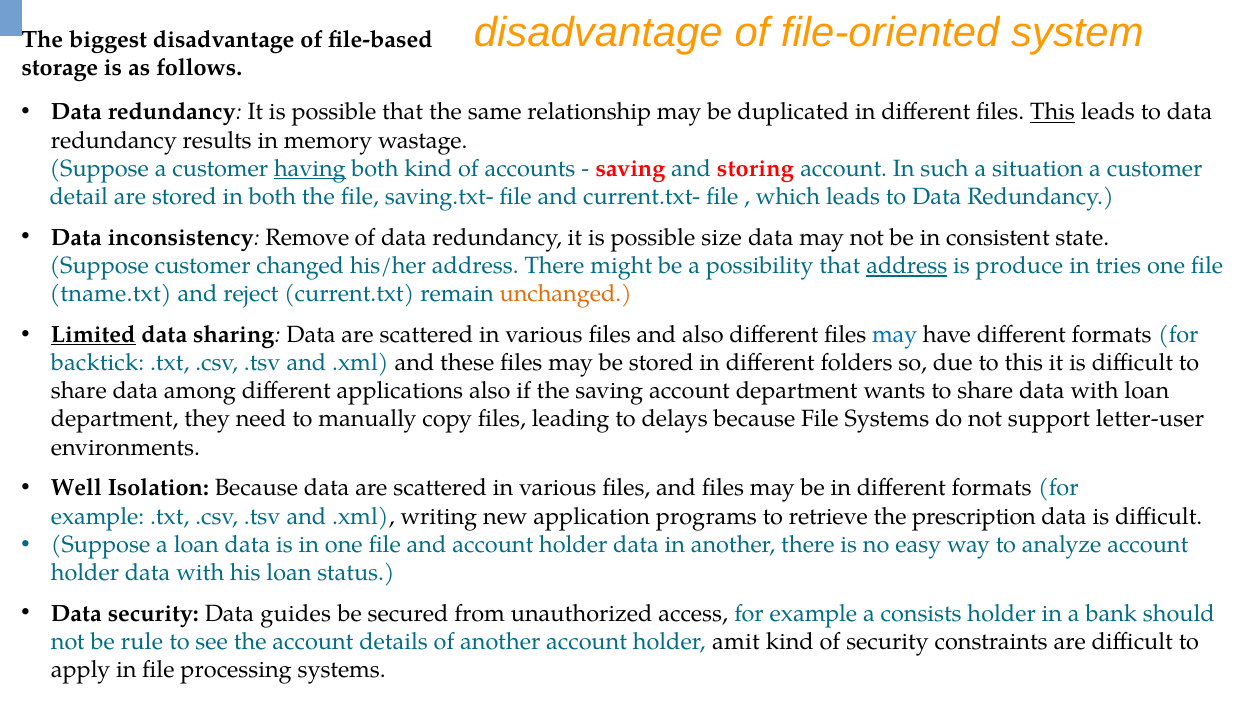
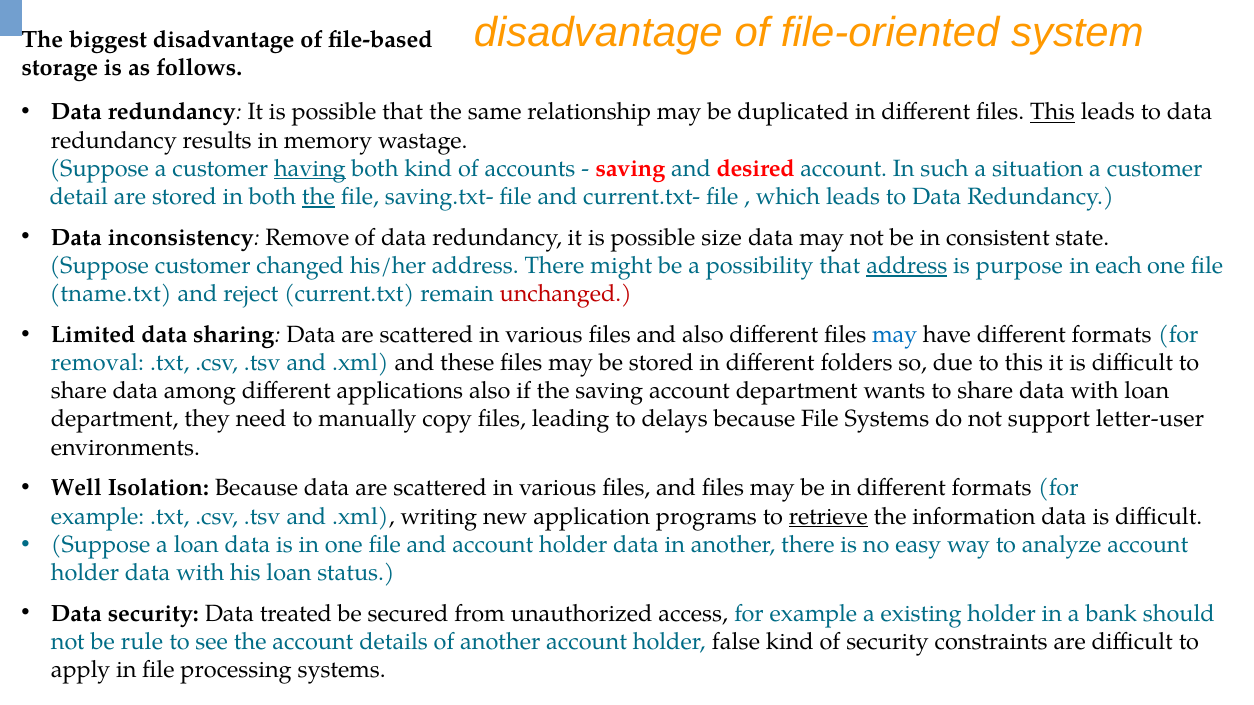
storing: storing -> desired (756, 169)
the underline: none -> present (318, 197)
produce: produce -> purpose (1019, 266)
tries: tries -> each (1119, 266)
unchanged colour: orange -> red (566, 294)
Limited underline: present -> none (93, 335)
backtick: backtick -> removal (97, 363)
retrieve underline: none -> present (828, 517)
prescription: prescription -> information (974, 517)
guides: guides -> treated (296, 614)
consists: consists -> existing (921, 614)
amit: amit -> false (736, 642)
